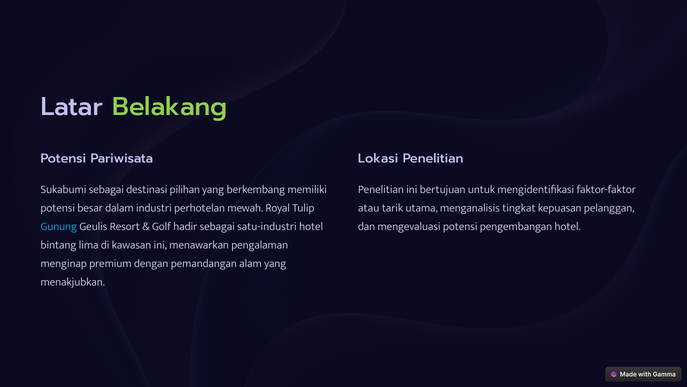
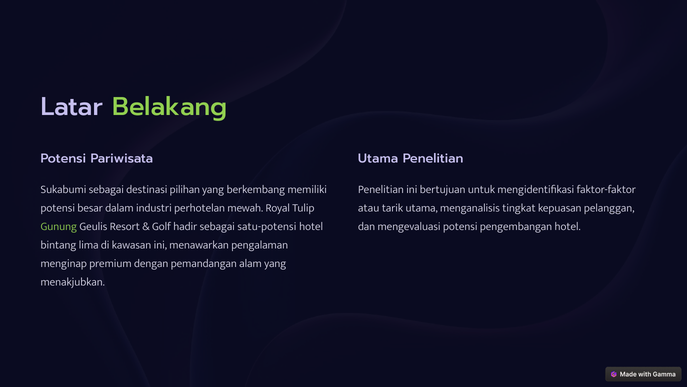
Lokasi: Lokasi -> Utama (378, 158)
Gunung colour: light blue -> light green (59, 226)
satu-industri: satu-industri -> satu-potensi (267, 226)
